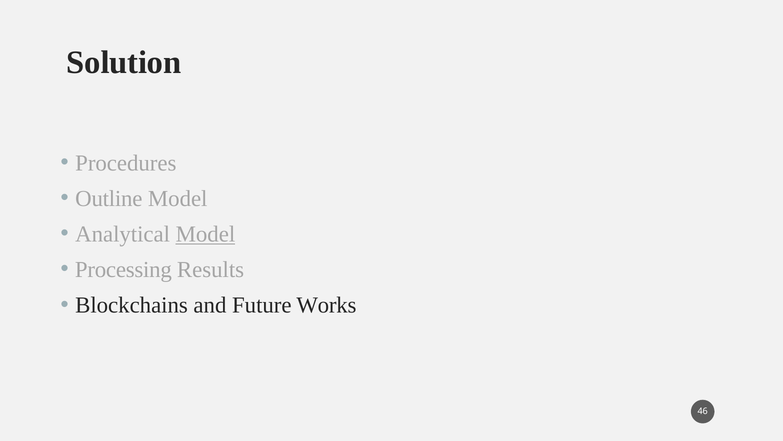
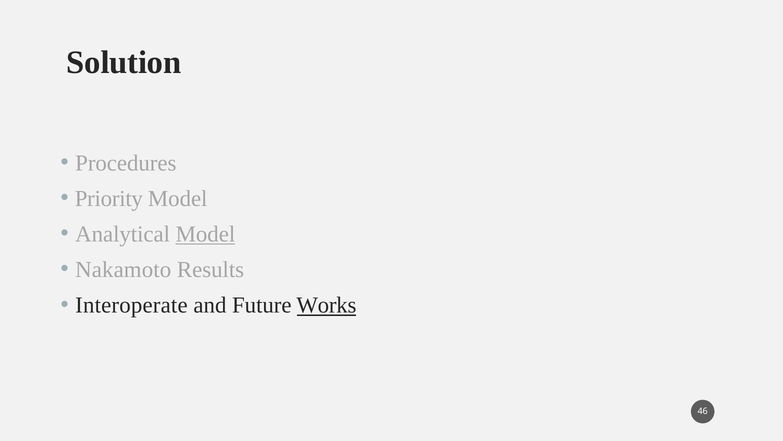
Outline: Outline -> Priority (109, 198)
Processing: Processing -> Nakamoto (123, 269)
Blockchains: Blockchains -> Interoperate (131, 305)
Works underline: none -> present (326, 305)
